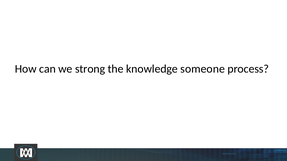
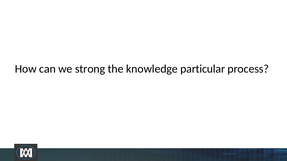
someone: someone -> particular (203, 69)
